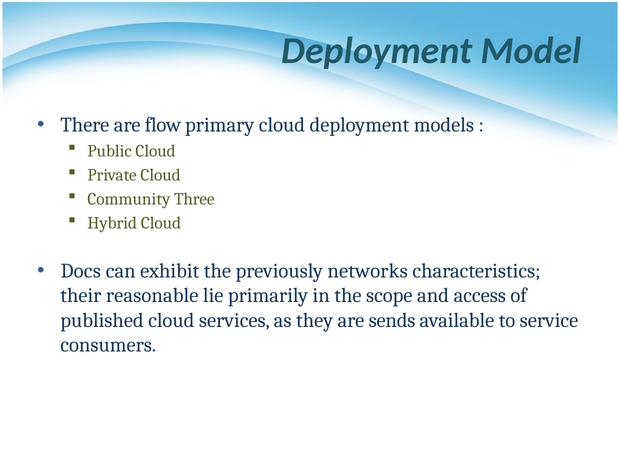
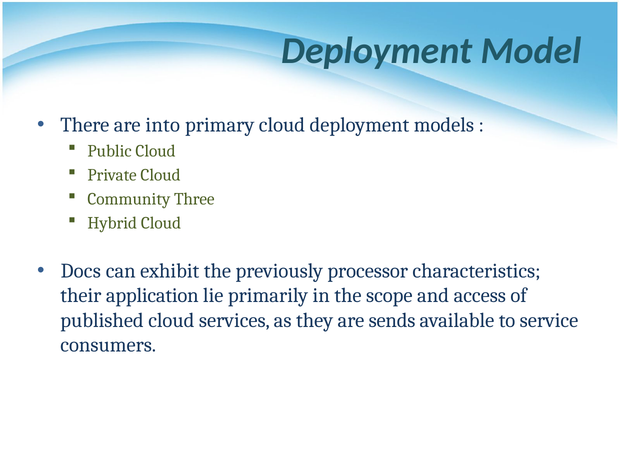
flow: flow -> into (163, 125)
networks: networks -> processor (368, 271)
reasonable: reasonable -> application (152, 296)
